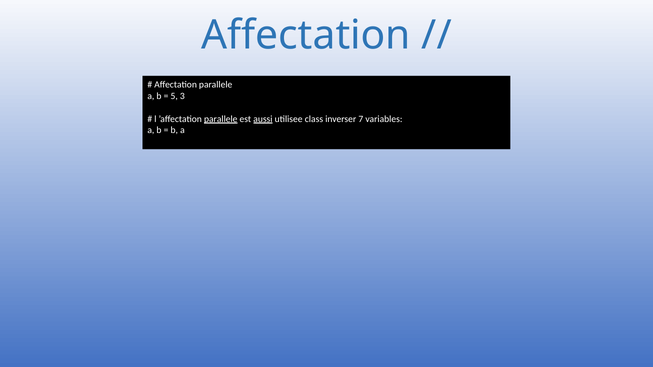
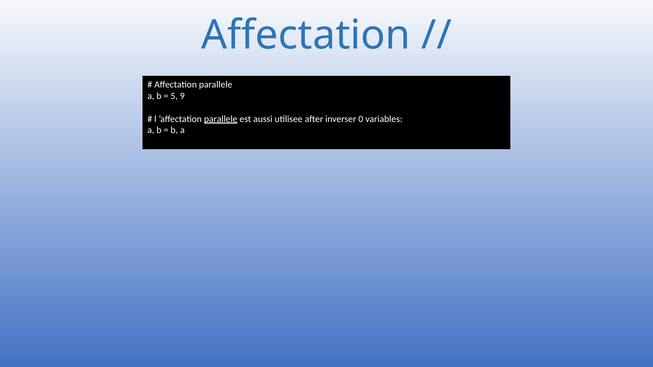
3: 3 -> 9 (182, 96)
aussi underline: present -> none (263, 119)
class: class -> after (314, 119)
7: 7 -> 0 (361, 119)
